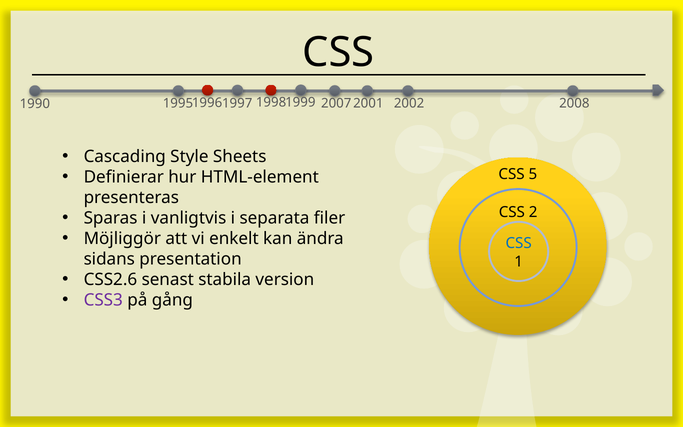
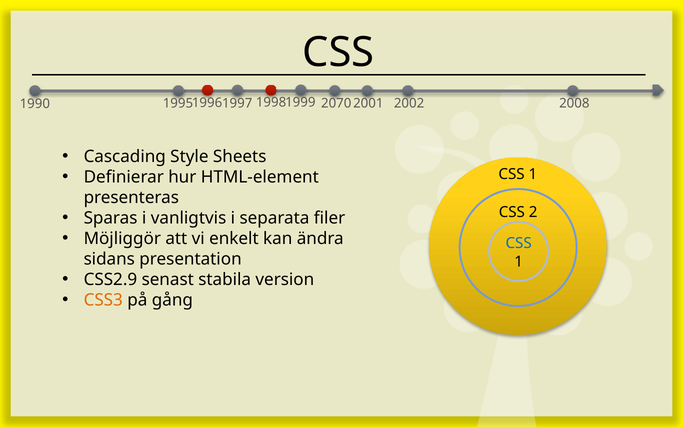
2007: 2007 -> 2070 (336, 103)
5: 5 -> 1 (533, 174)
CSS2.6: CSS2.6 -> CSS2.9 (110, 279)
CSS3 colour: purple -> orange (103, 300)
